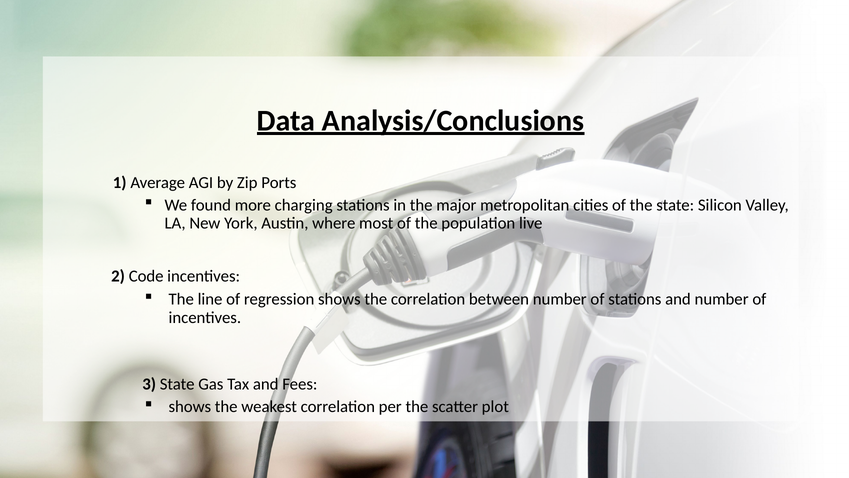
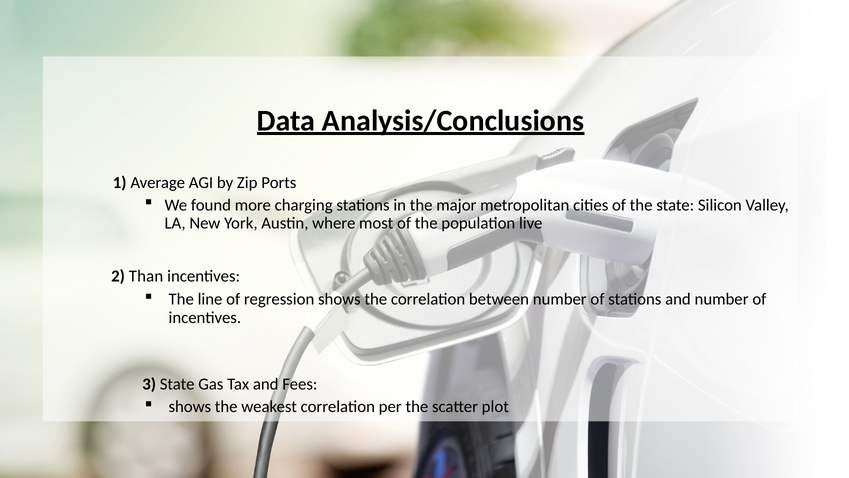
Code: Code -> Than (146, 276)
